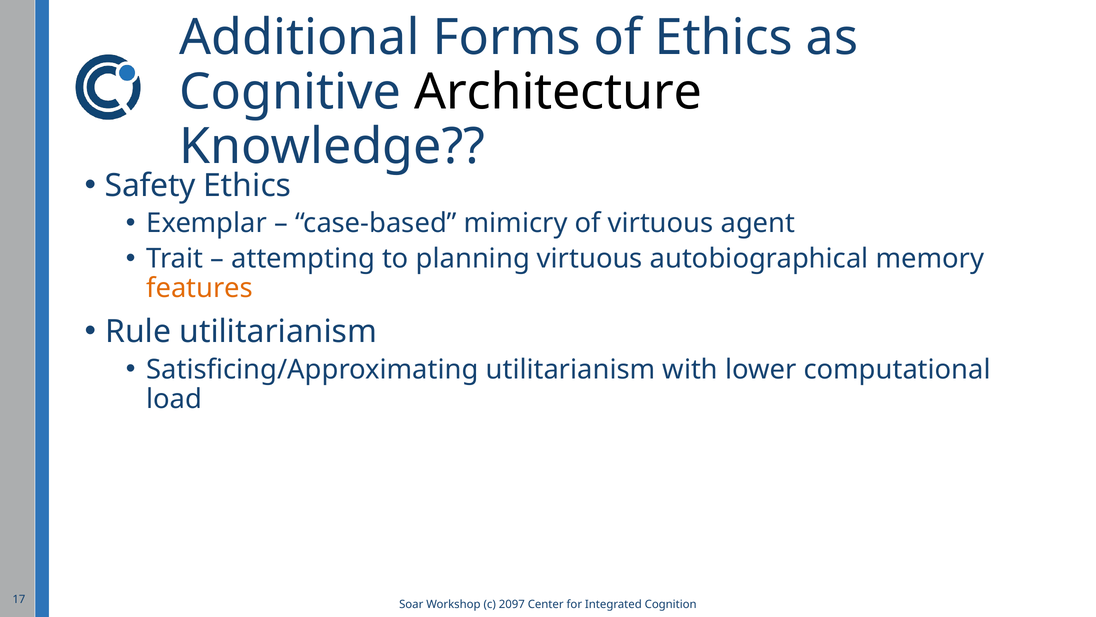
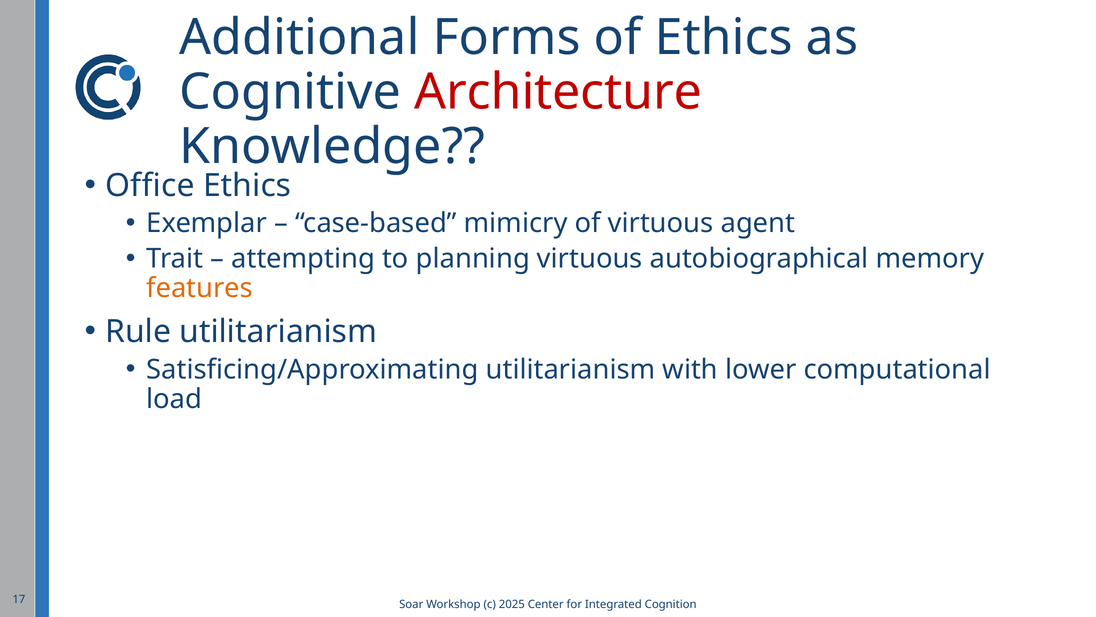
Architecture colour: black -> red (558, 92)
Safety: Safety -> Office (150, 185)
2097: 2097 -> 2025 (512, 604)
